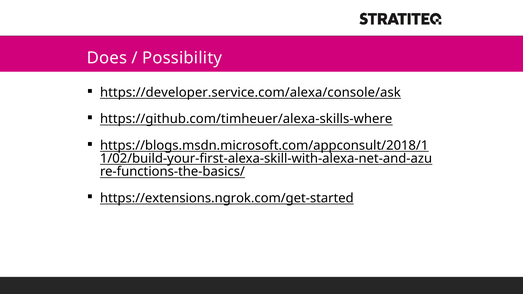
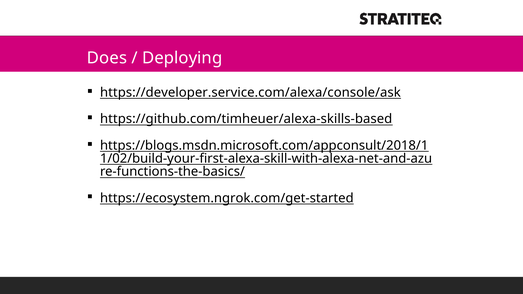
Possibility: Possibility -> Deploying (182, 58)
https://github.com/timheuer/alexa-skills-where: https://github.com/timheuer/alexa-skills-where -> https://github.com/timheuer/alexa-skills-based (246, 119)
https://extensions.ngrok.com/get-started: https://extensions.ngrok.com/get-started -> https://ecosystem.ngrok.com/get-started (227, 198)
